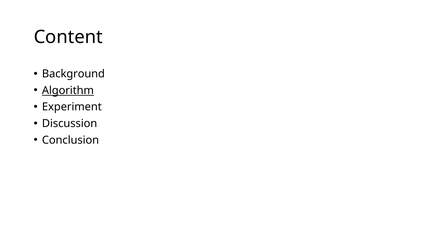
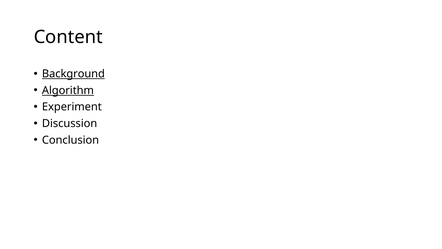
Background underline: none -> present (73, 74)
